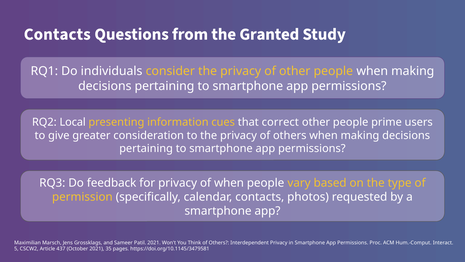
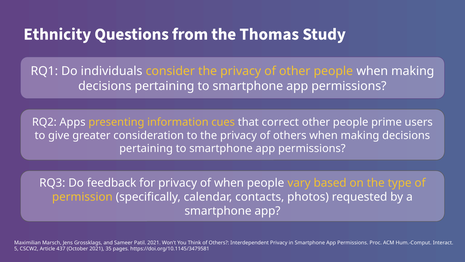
Contacts: Contacts -> Ethnicity (57, 34)
Granted: Granted -> Thomas (269, 34)
Local: Local -> Apps (73, 122)
